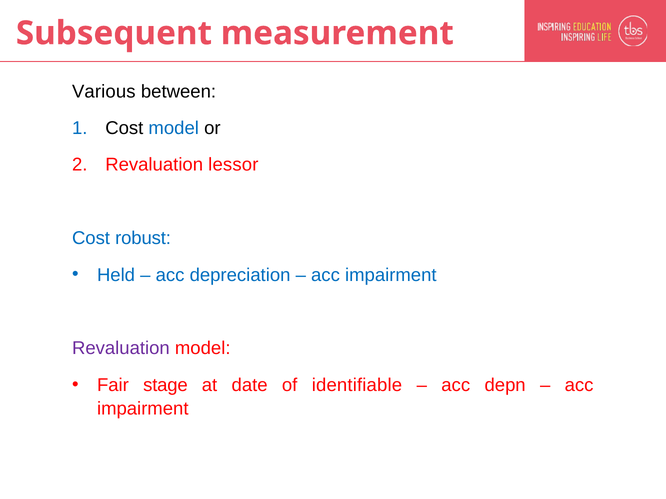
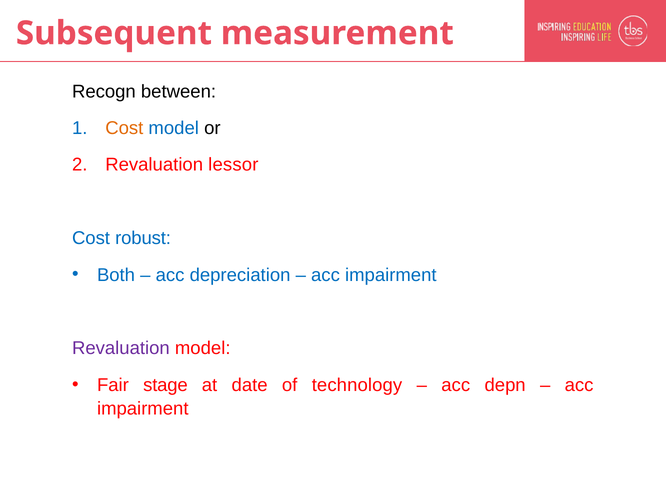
Various: Various -> Recogn (104, 92)
Cost colour: black -> orange (124, 128)
Held: Held -> Both (116, 275)
identifiable: identifiable -> technology (357, 385)
